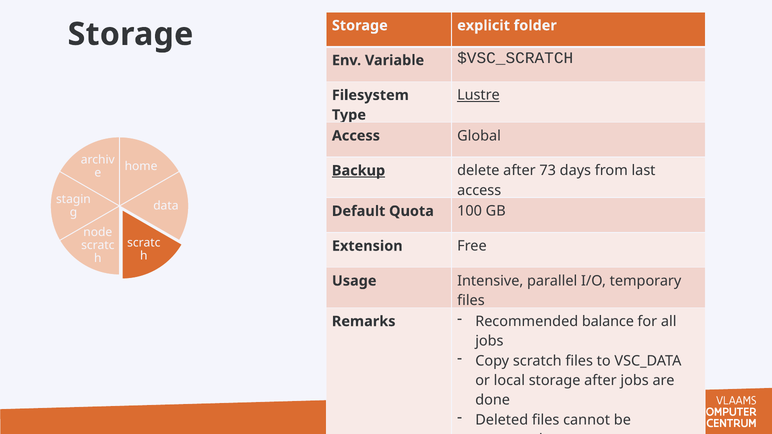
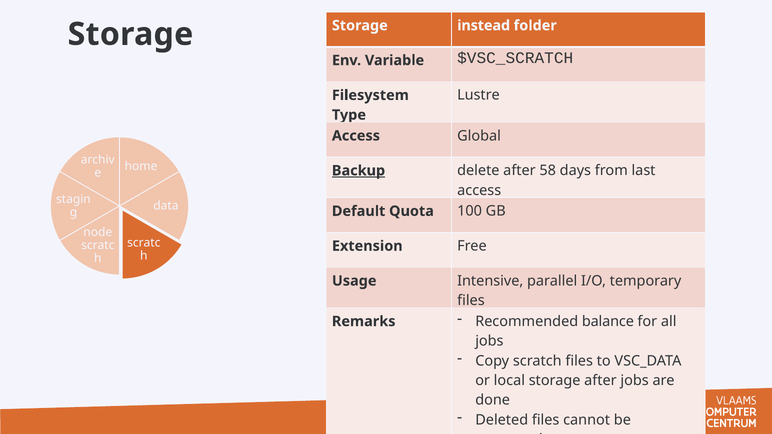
explicit: explicit -> instead (484, 26)
Lustre underline: present -> none (478, 95)
73: 73 -> 58 (548, 171)
